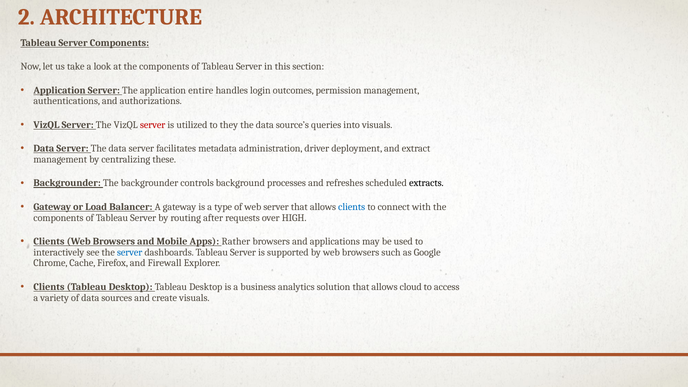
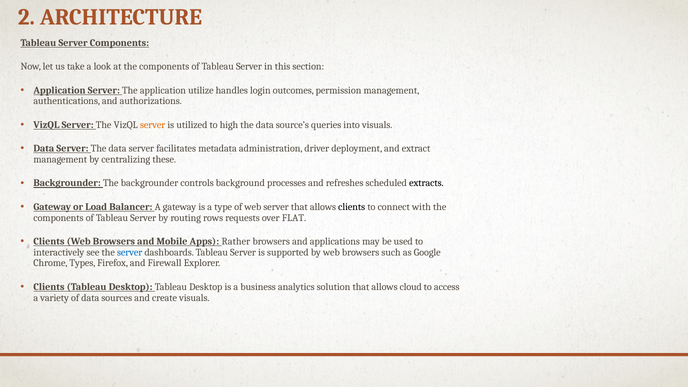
entire: entire -> utilize (201, 90)
server colour: red -> orange (153, 125)
they: they -> high (229, 125)
clients colour: blue -> black (352, 207)
after: after -> rows (213, 218)
HIGH: HIGH -> FLAT (294, 218)
Cache: Cache -> Types (82, 263)
